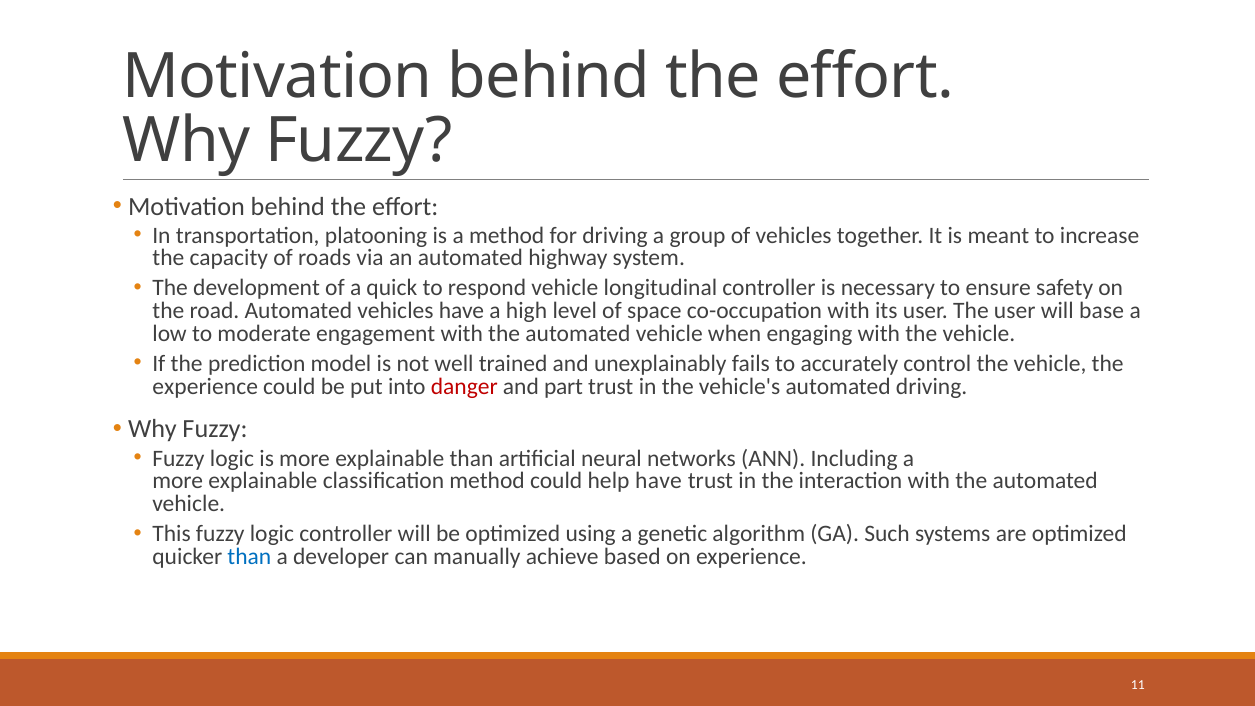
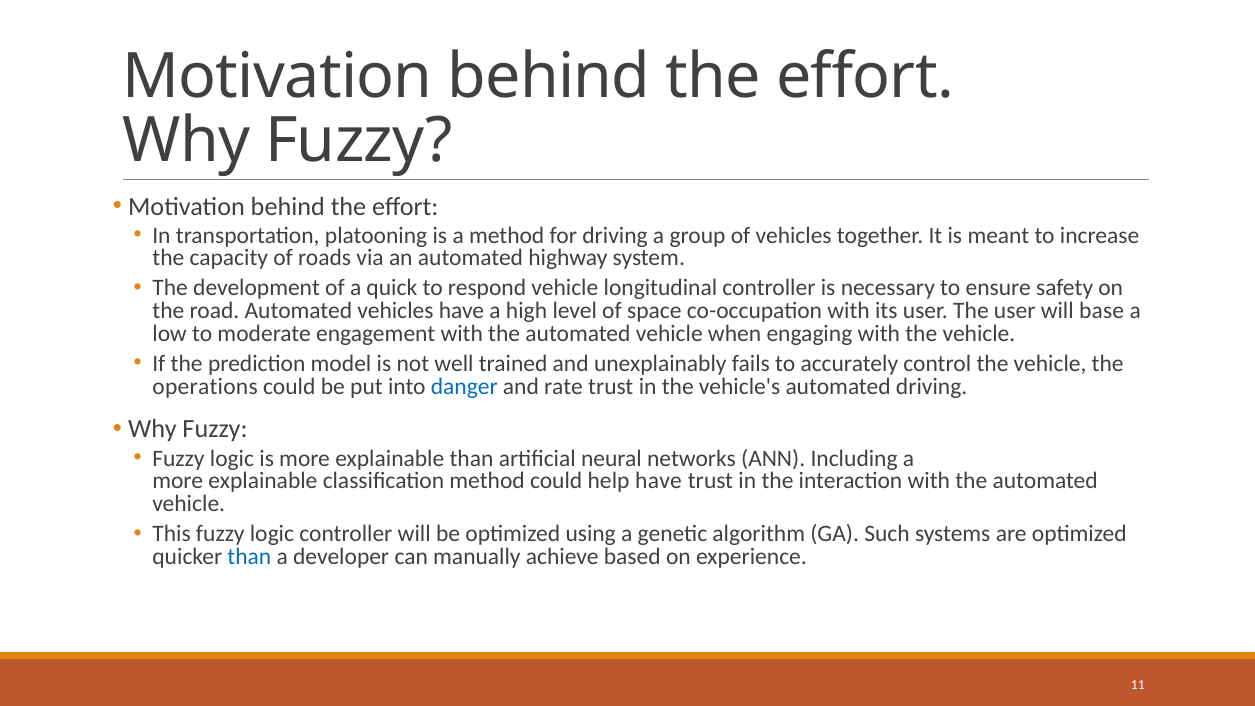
experience: experience -> operations (205, 387)
danger colour: red -> blue (464, 387)
part: part -> rate (563, 387)
